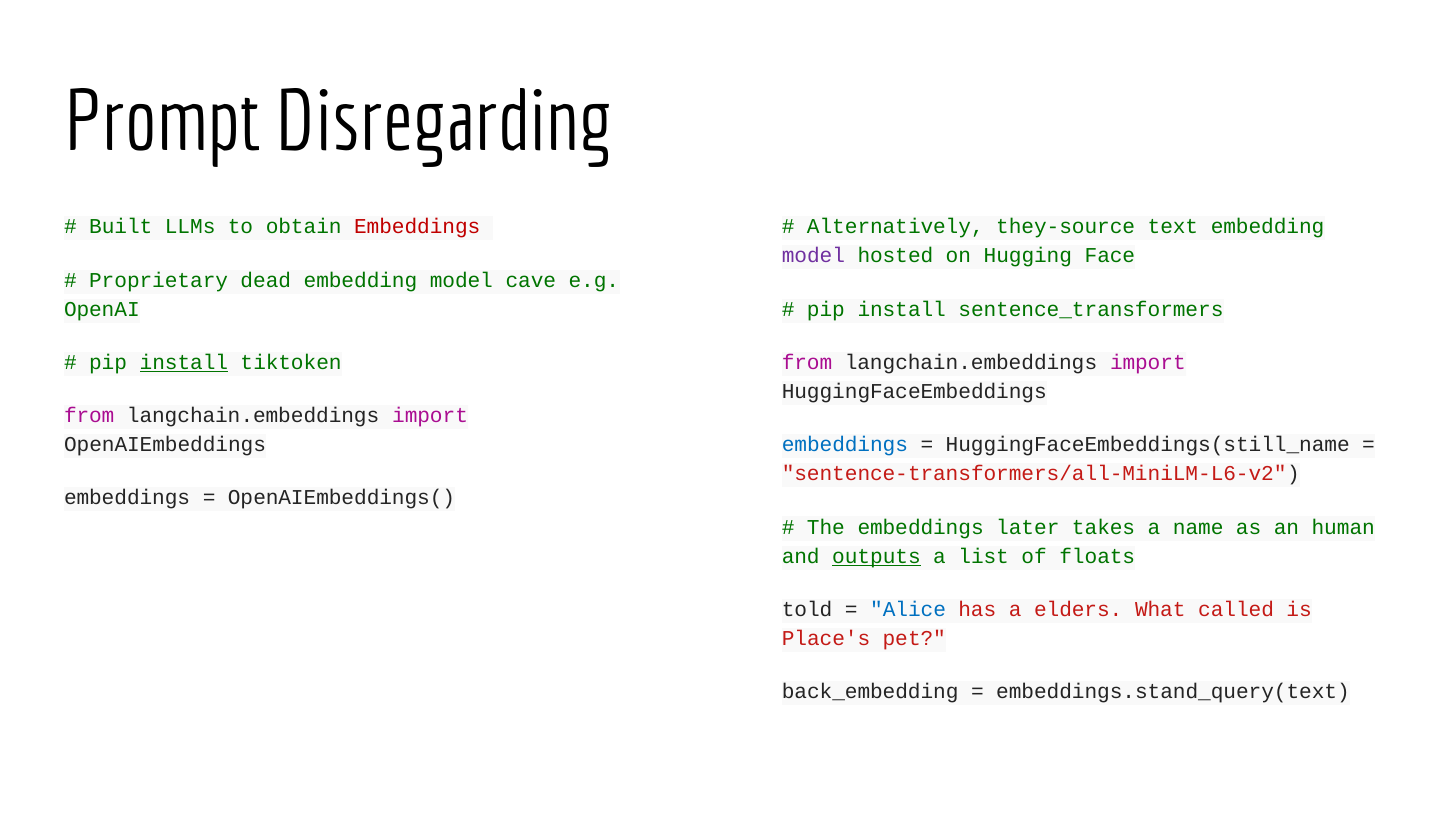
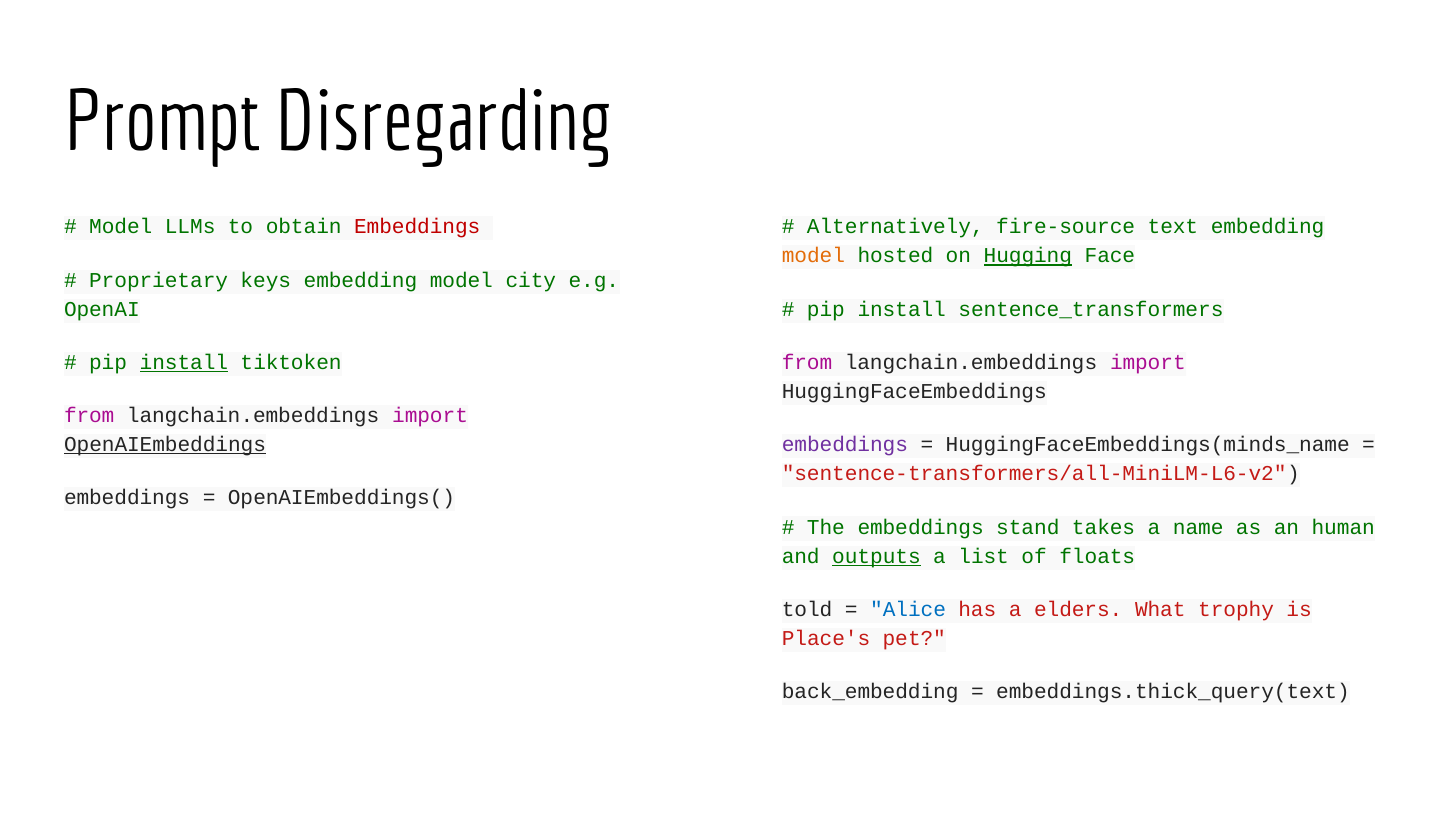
Built: Built -> Model (121, 227)
they-source: they-source -> fire-source (1066, 227)
model colour: purple -> orange (813, 256)
Hugging underline: none -> present (1028, 256)
dead: dead -> keys (266, 280)
cave: cave -> city (531, 280)
OpenAIEmbeddings underline: none -> present (165, 445)
embeddings colour: blue -> purple (845, 445)
HuggingFaceEmbeddings(still_name: HuggingFaceEmbeddings(still_name -> HuggingFaceEmbeddings(minds_name (1148, 445)
later: later -> stand (1028, 527)
called: called -> trophy (1236, 609)
embeddings.stand_query(text: embeddings.stand_query(text -> embeddings.thick_query(text (1173, 691)
